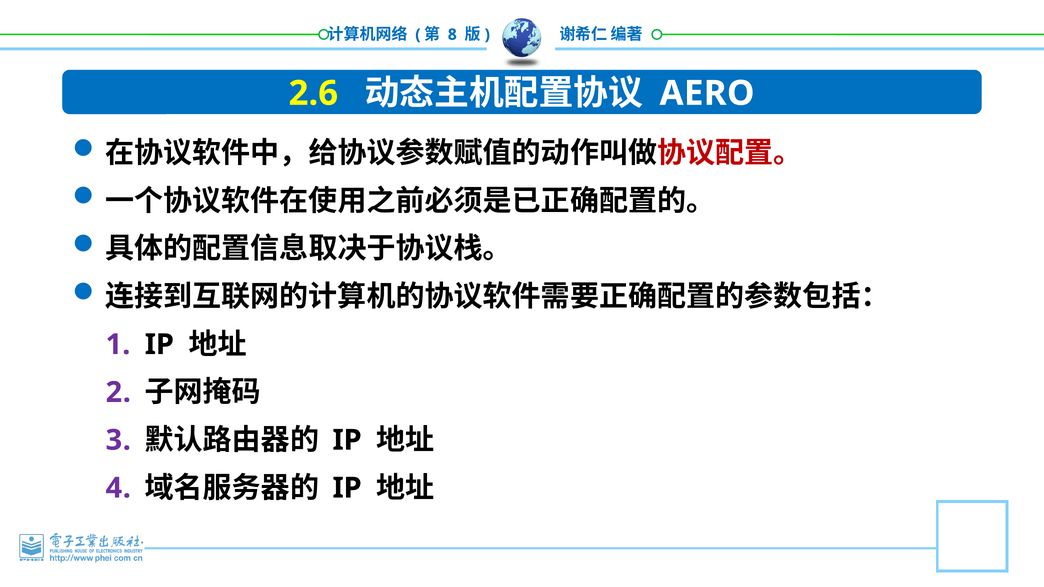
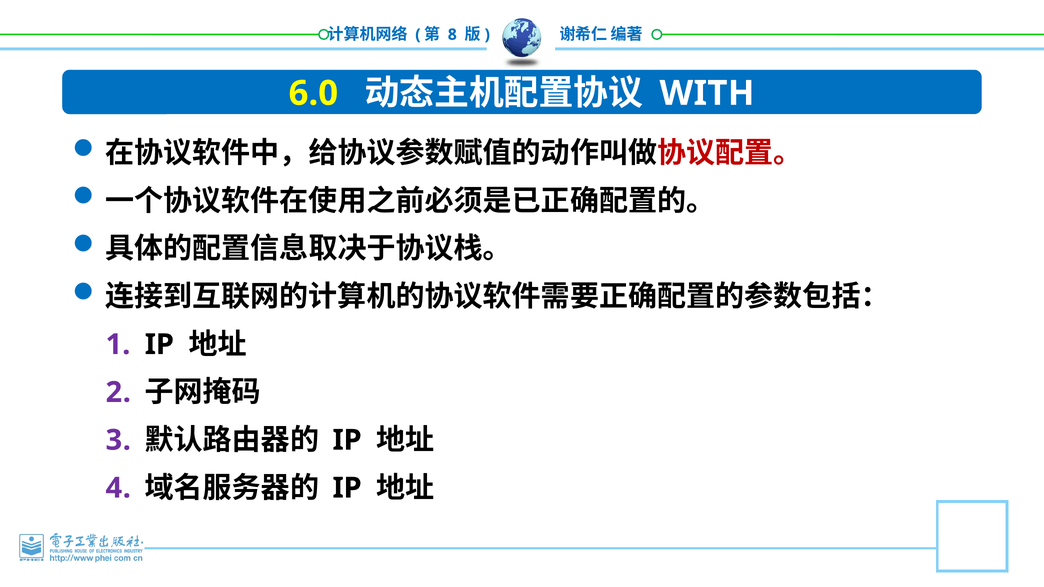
2.6: 2.6 -> 6.0 (313, 93)
AERO: AERO -> WITH (707, 93)
